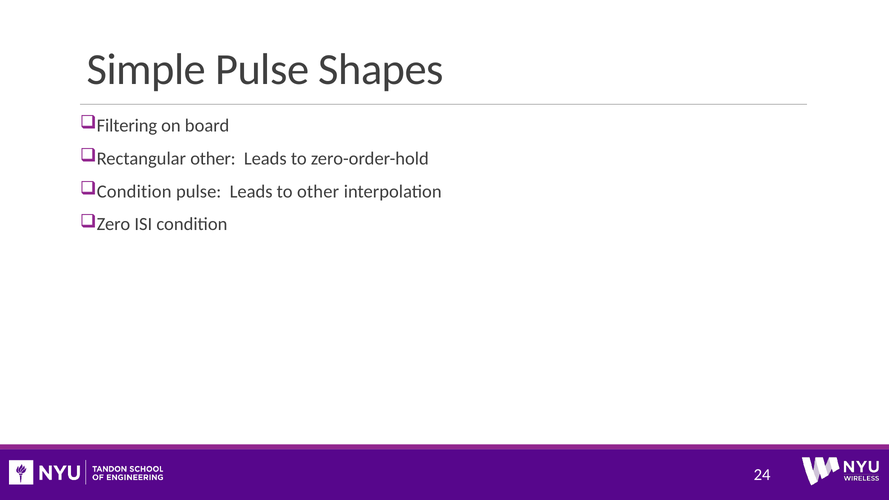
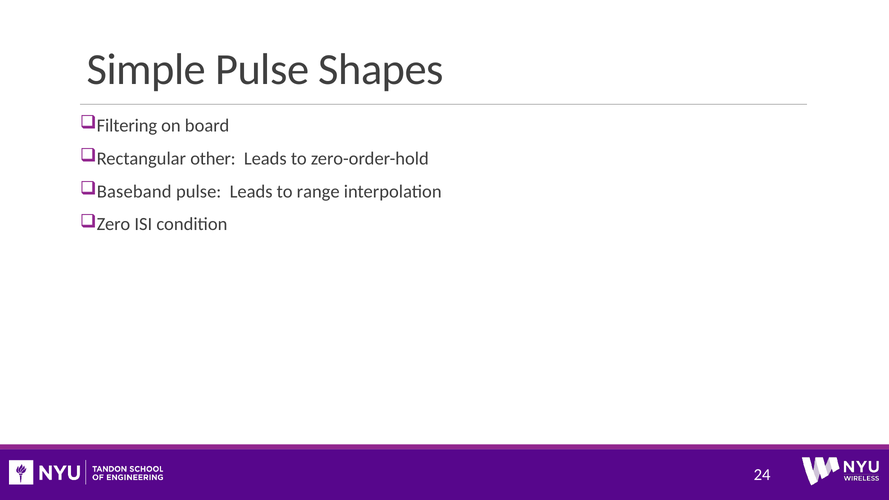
Condition: Condition -> Baseband (134, 191)
to other: other -> range (318, 191)
